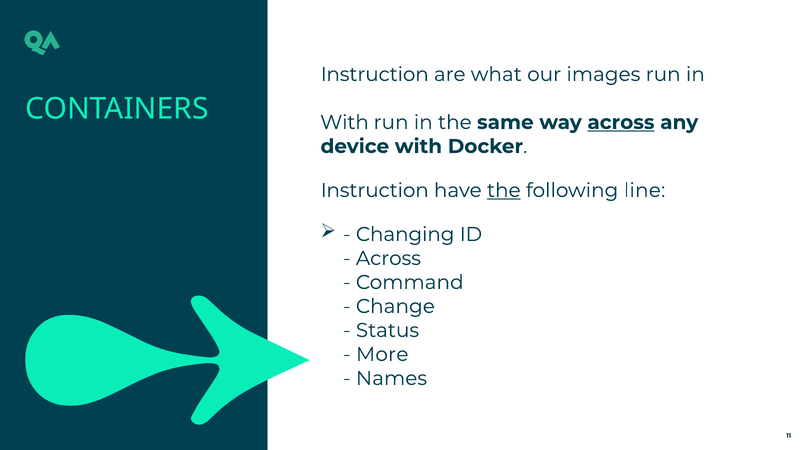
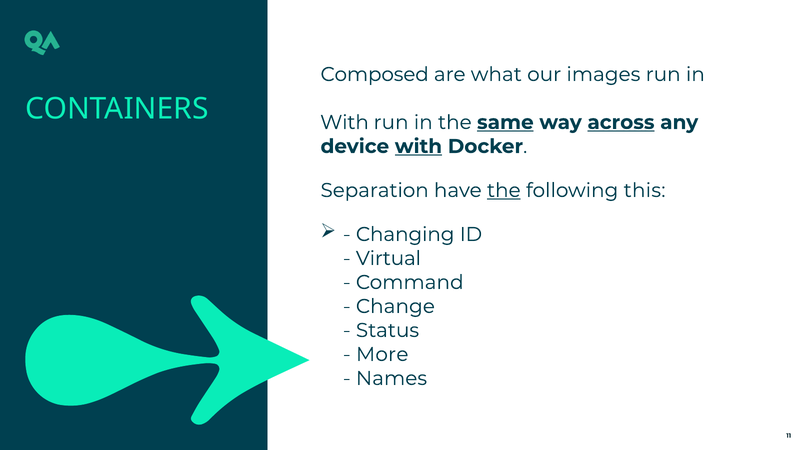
Instruction: Instruction -> Composed (375, 74)
same underline: none -> present (505, 123)
with underline: none -> present (418, 147)
Instruction: Instruction -> Separation (375, 191)
line: line -> this (645, 191)
Across: Across -> Virtual (388, 259)
